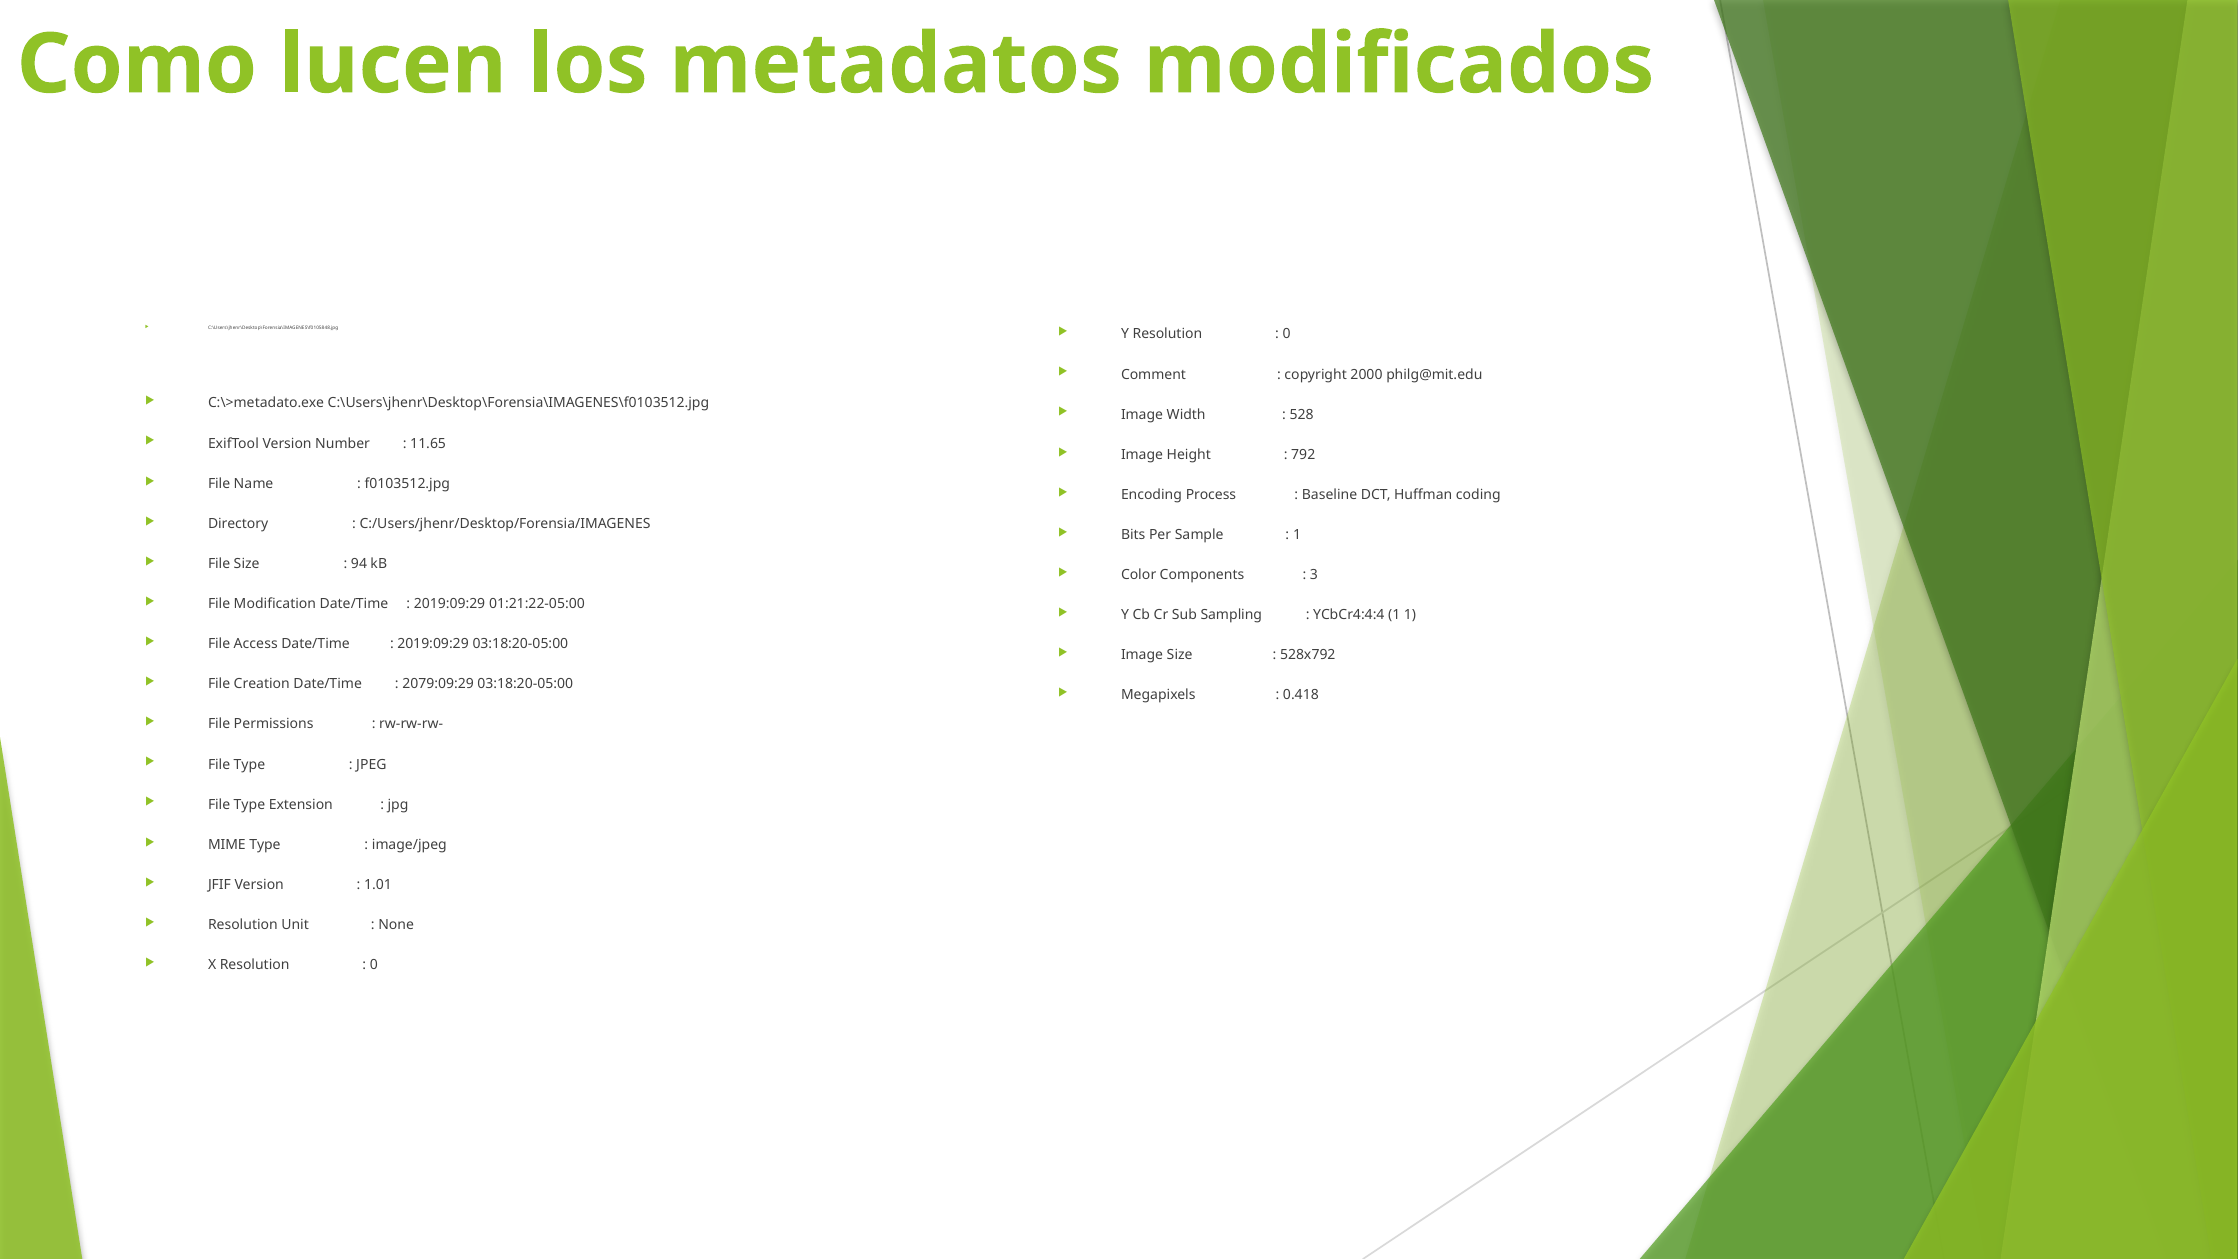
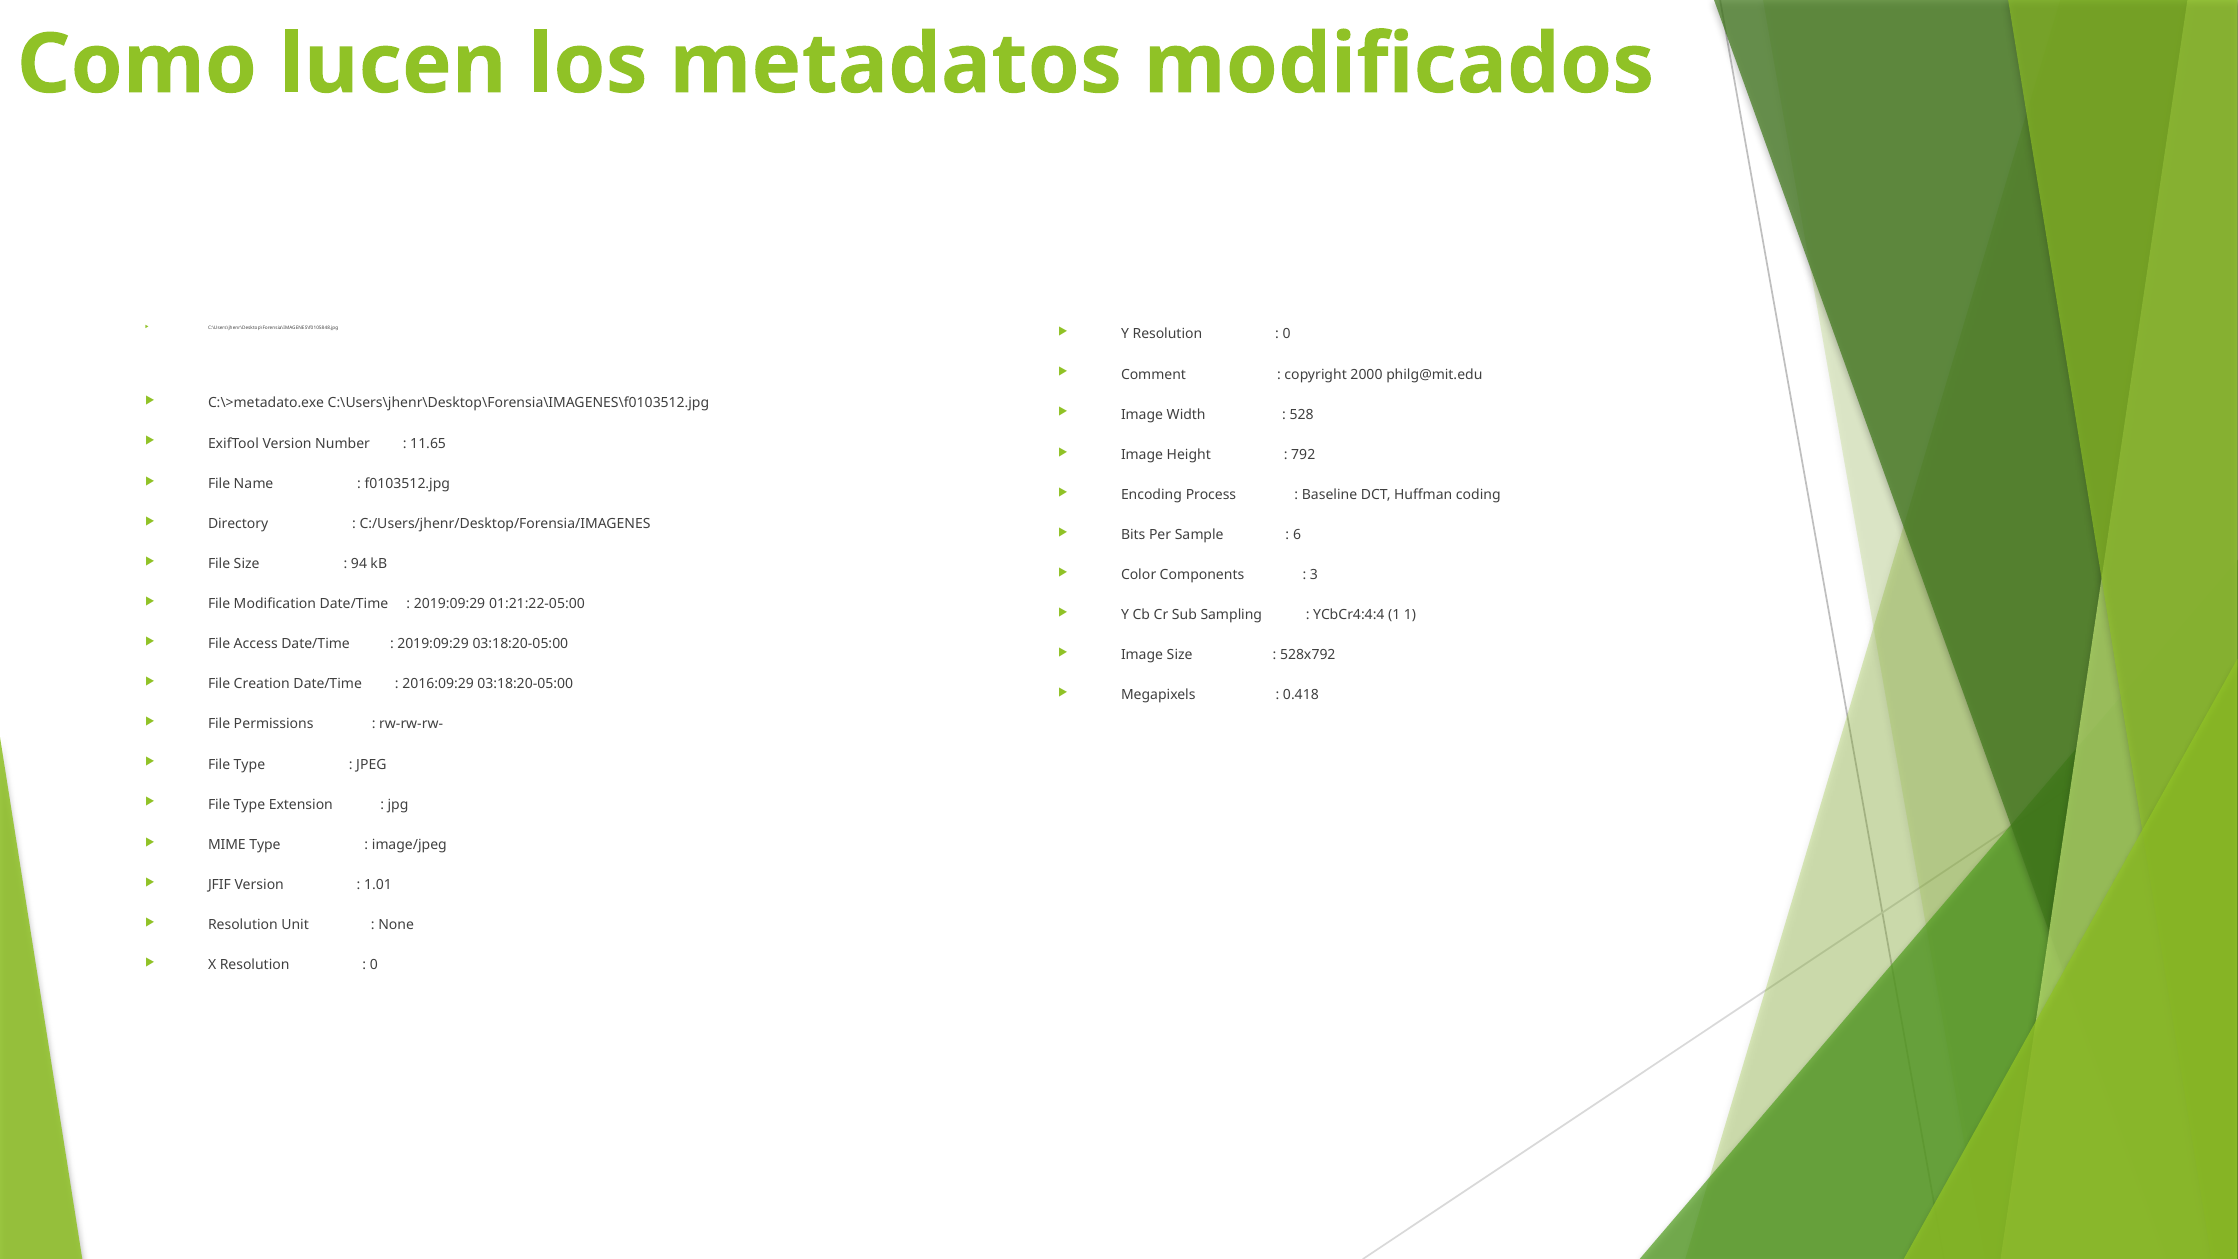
1: 1 -> 6 (1297, 535)
2079:09:29: 2079:09:29 -> 2016:09:29 (438, 684)
